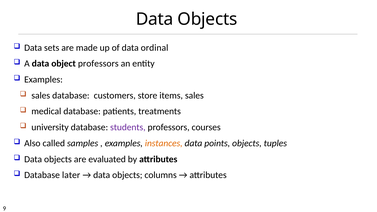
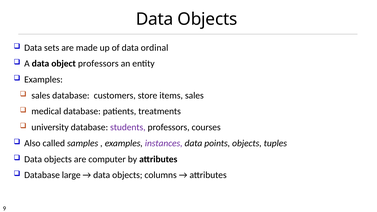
instances colour: orange -> purple (164, 143)
evaluated: evaluated -> computer (107, 159)
later: later -> large (71, 175)
